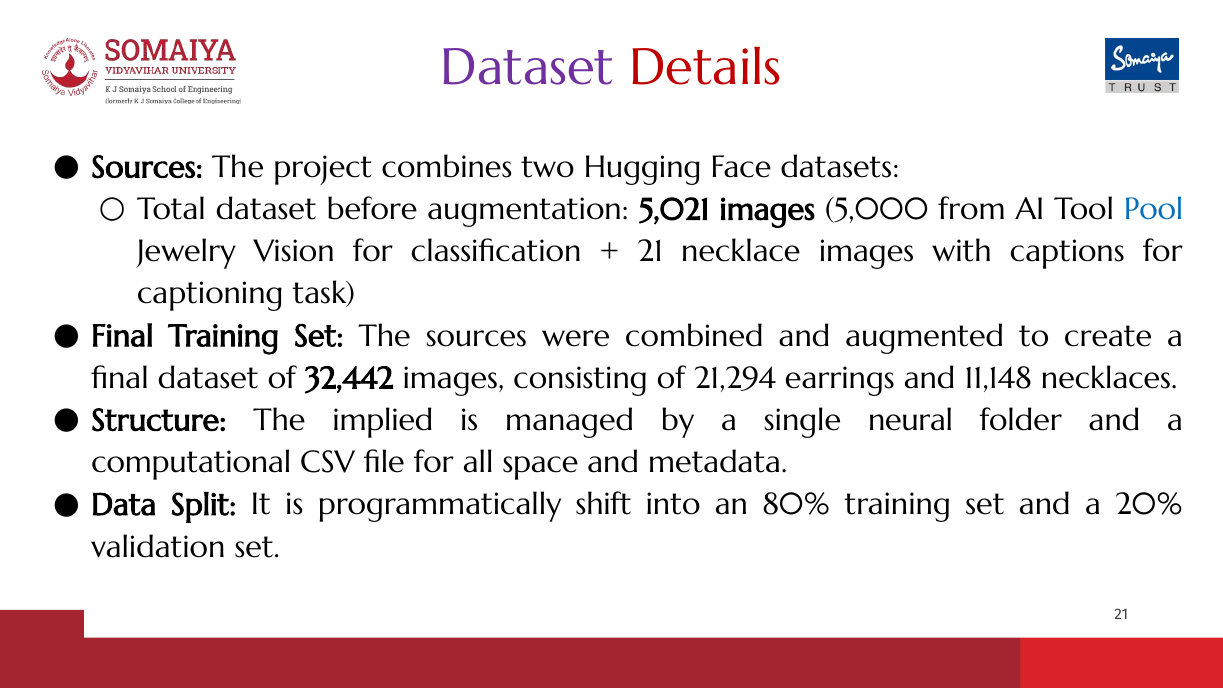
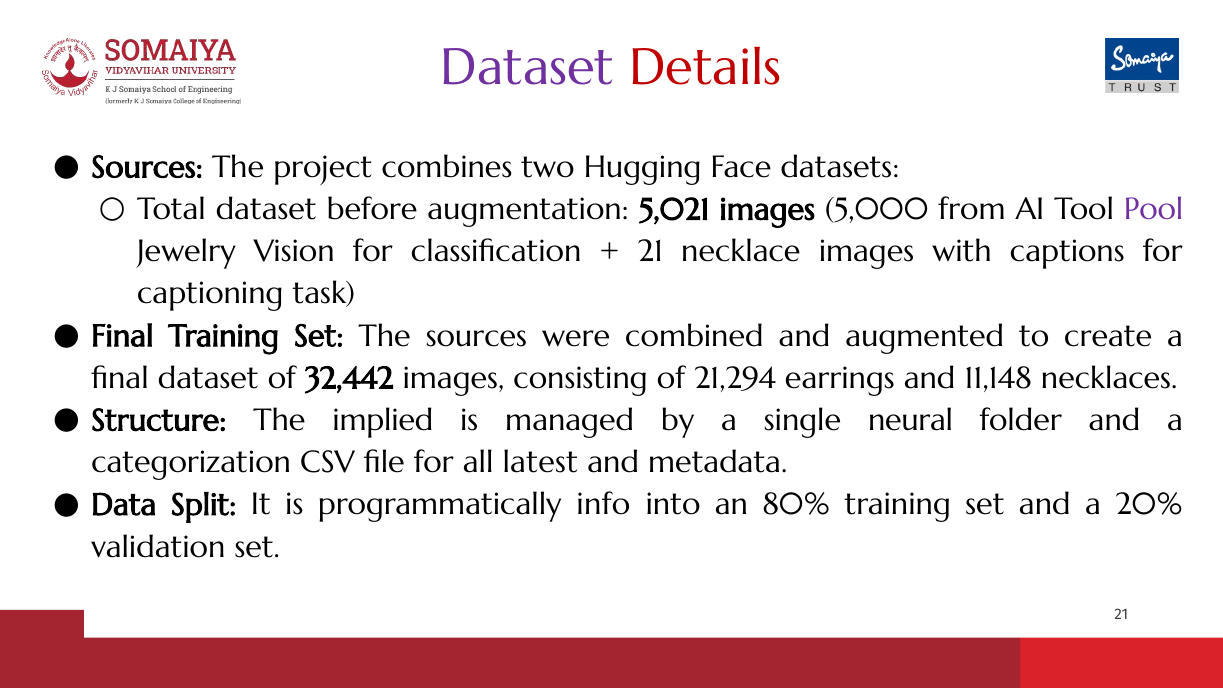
Pool colour: blue -> purple (1154, 209)
computational: computational -> categorization (191, 463)
space: space -> latest (540, 463)
shift: shift -> info (603, 505)
